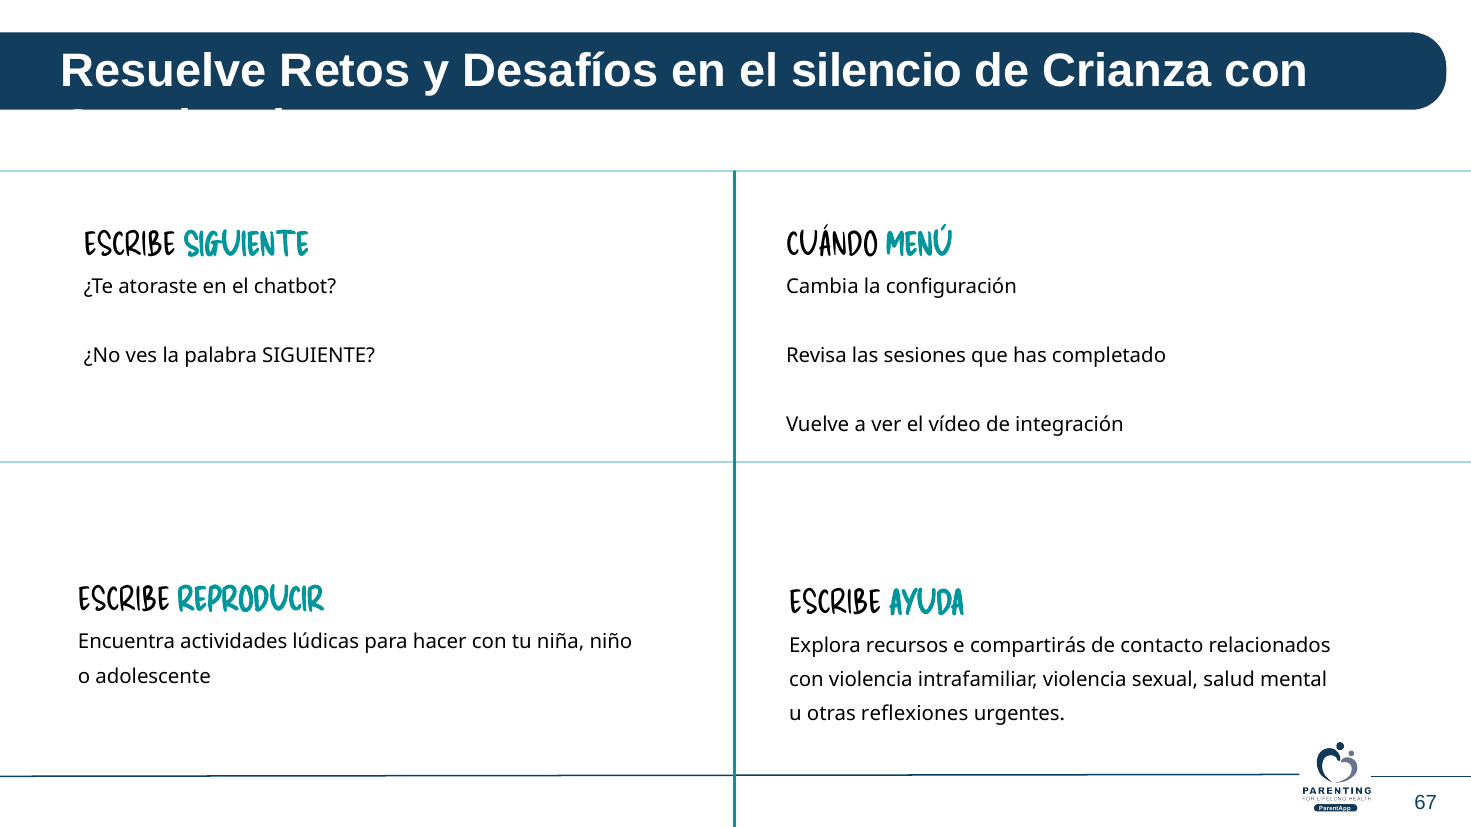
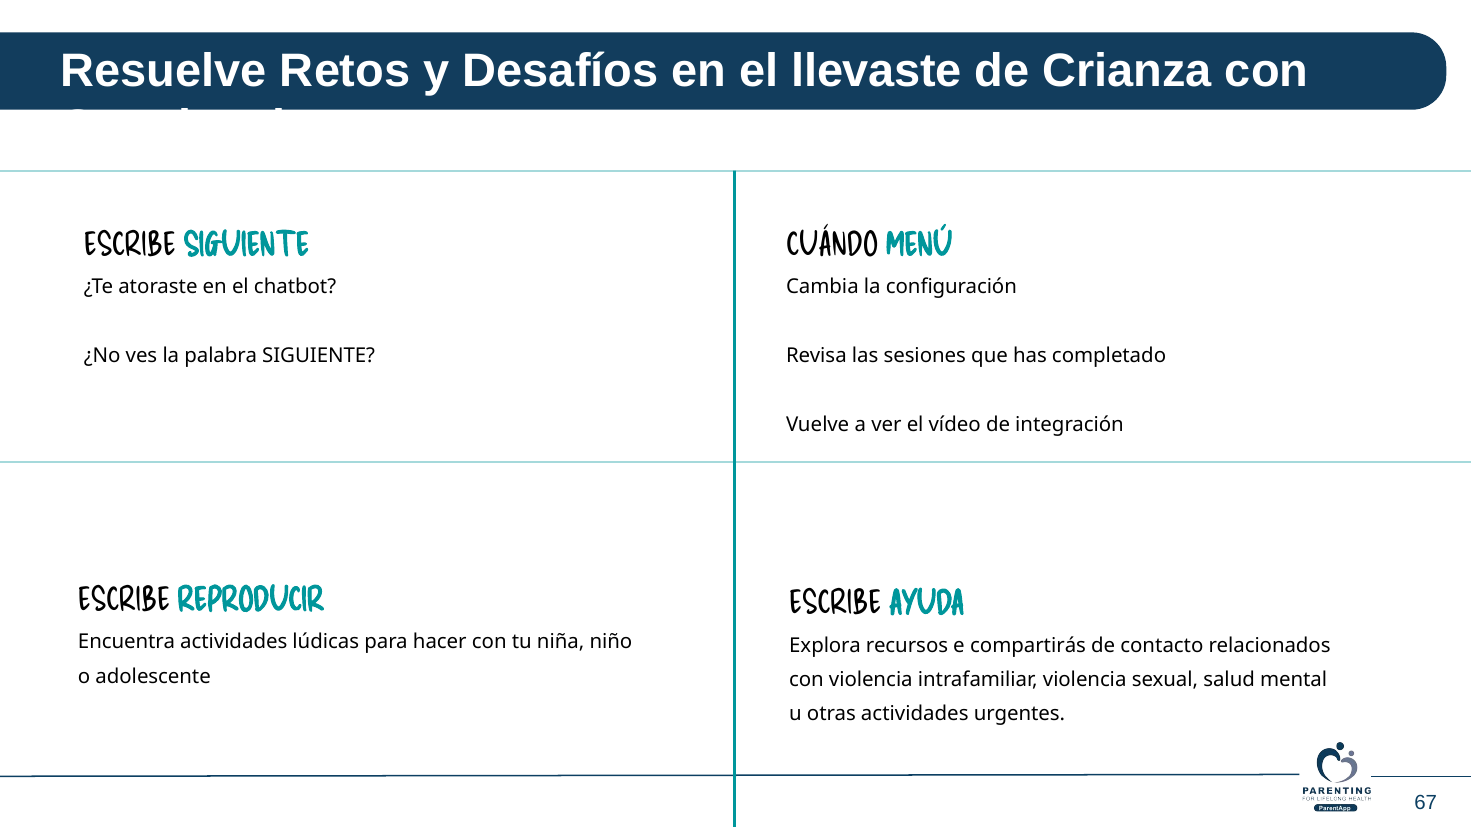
silencio: silencio -> llevaste (877, 71)
otras reflexiones: reflexiones -> actividades (915, 715)
